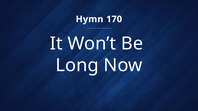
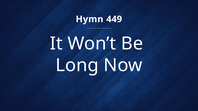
170: 170 -> 449 (114, 19)
